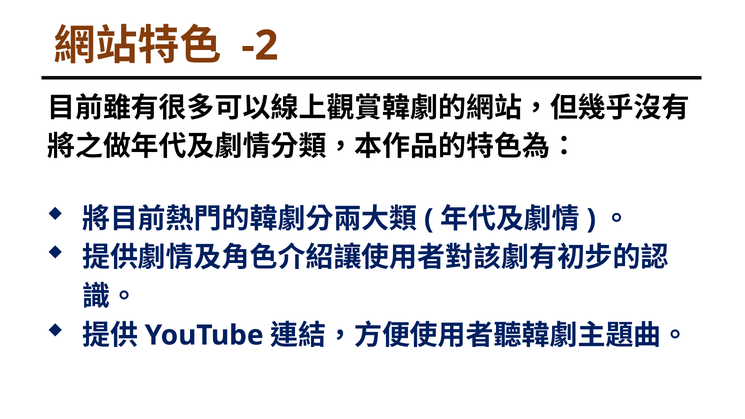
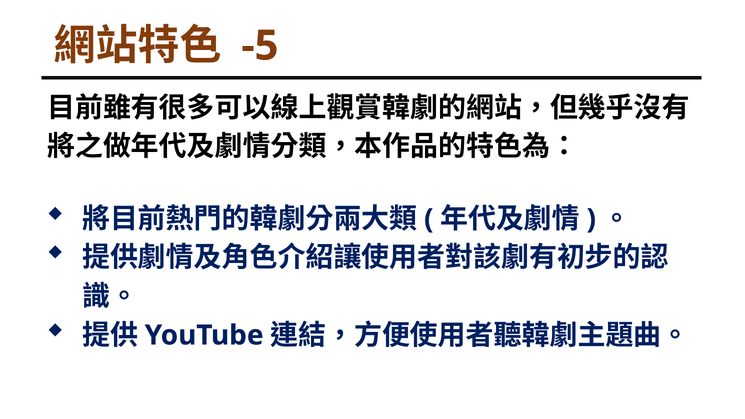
-2: -2 -> -5 (260, 46)
